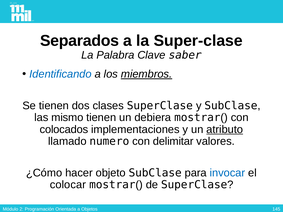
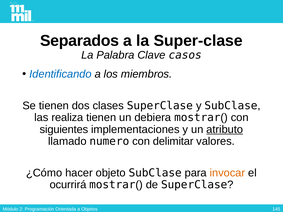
saber: saber -> casos (185, 55)
miembros underline: present -> none (146, 74)
mismo: mismo -> realiza (67, 118)
colocados: colocados -> siguientes (64, 130)
invocar colour: blue -> orange (227, 173)
colocar: colocar -> ocurrirá (68, 185)
